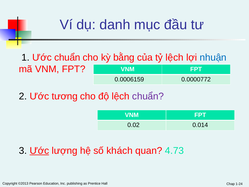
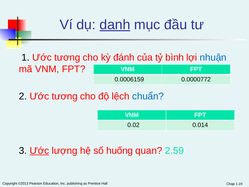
danh underline: none -> present (115, 25)
1 Ước chuẩn: chuẩn -> tương (67, 57)
bằng: bằng -> đánh (124, 57)
tỷ lệch: lệch -> bình (175, 57)
chuẩn colour: purple -> blue (148, 96)
khách: khách -> huống (120, 150)
4.73: 4.73 -> 2.59 (174, 150)
